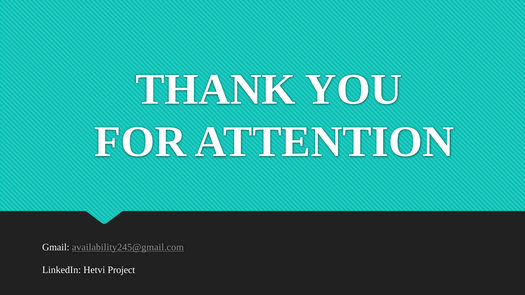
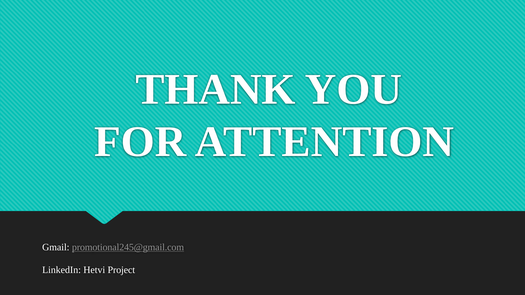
availability245@gmail.com: availability245@gmail.com -> promotional245@gmail.com (128, 247)
